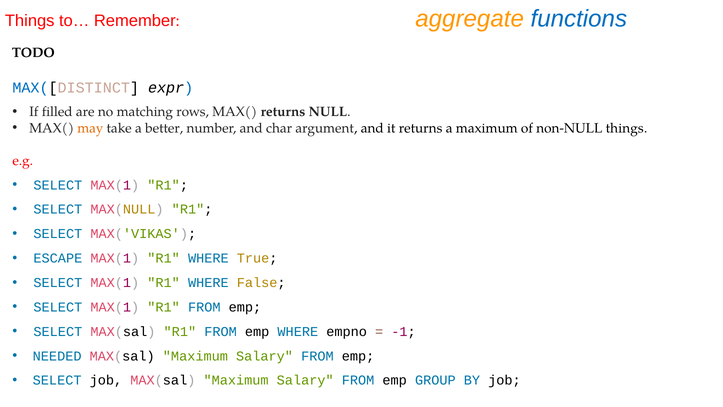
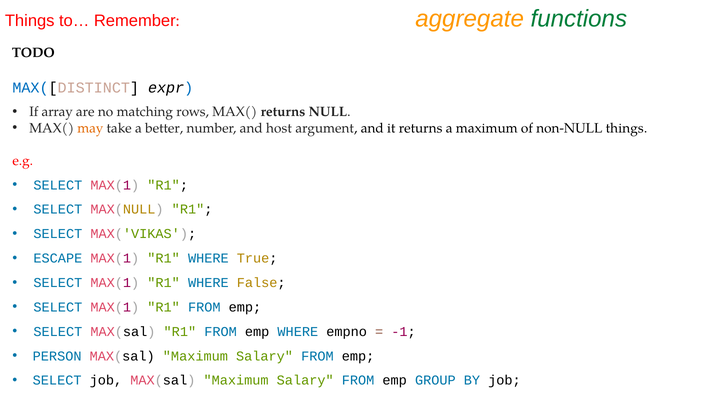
functions colour: blue -> green (579, 19)
filled: filled -> array (57, 112)
char: char -> host (279, 128)
NEEDED: NEEDED -> PERSON (57, 356)
